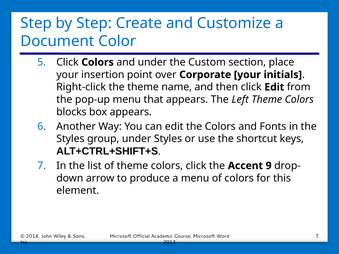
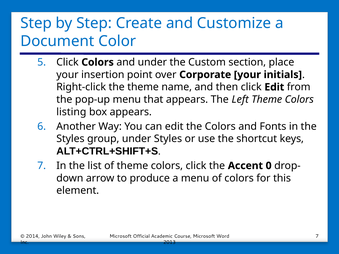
blocks: blocks -> listing (71, 112)
9: 9 -> 0 (269, 166)
